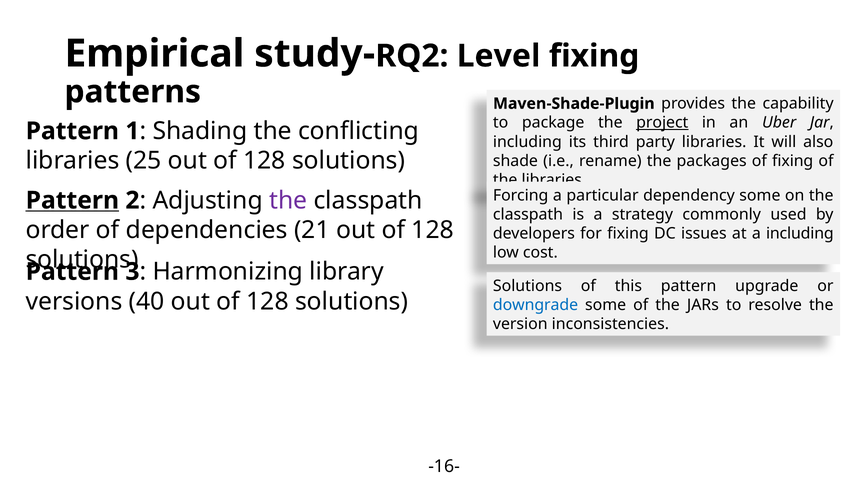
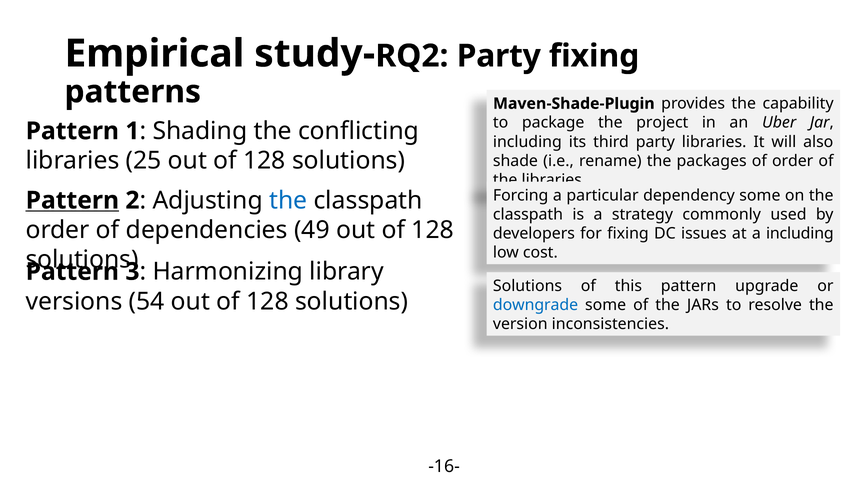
Level: Level -> Party (499, 56)
project underline: present -> none (662, 123)
of fixing: fixing -> order (793, 161)
the colour: purple -> blue (288, 200)
21: 21 -> 49 (312, 230)
40: 40 -> 54 (147, 301)
